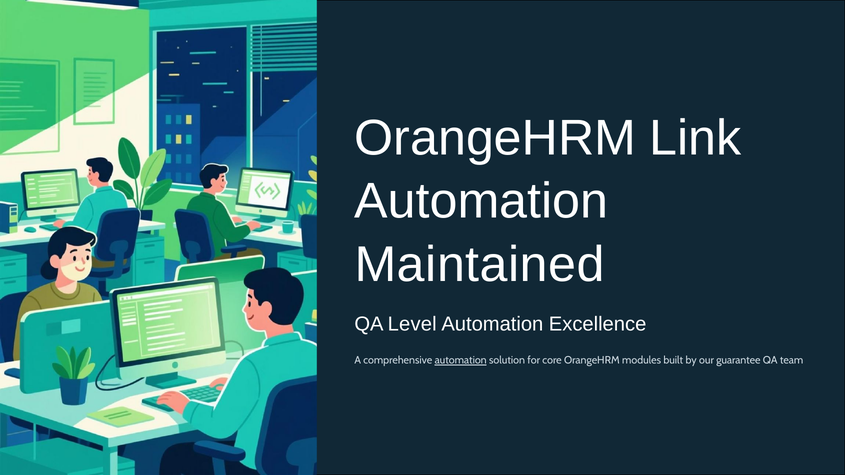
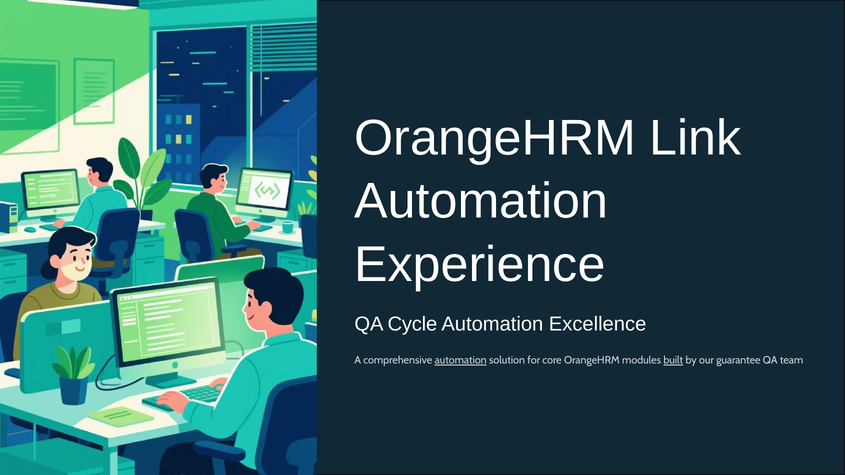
Maintained: Maintained -> Experience (480, 265)
Level: Level -> Cycle (412, 324)
built underline: none -> present (673, 361)
